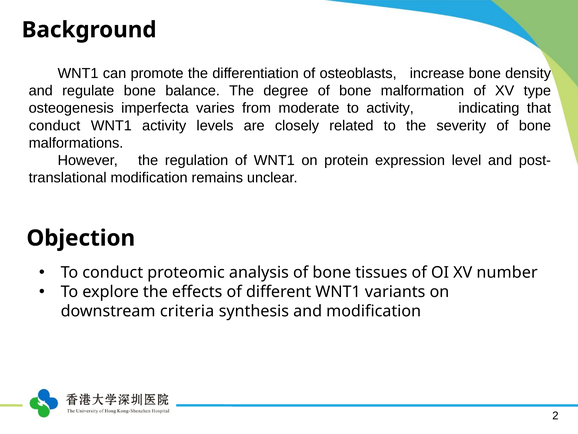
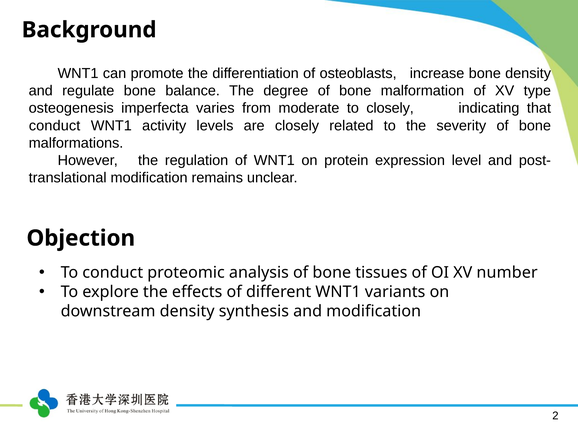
to activity: activity -> closely (390, 108)
downstream criteria: criteria -> density (187, 311)
